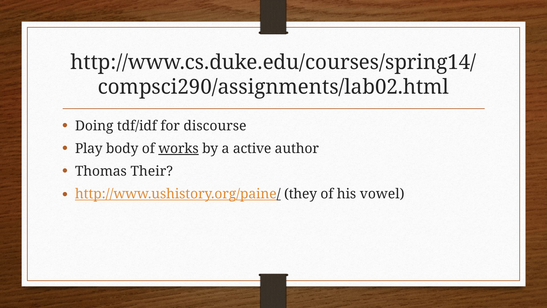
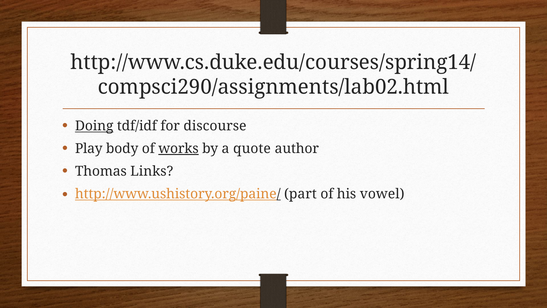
Doing underline: none -> present (94, 126)
active: active -> quote (252, 149)
Their: Their -> Links (152, 171)
they: they -> part (300, 194)
